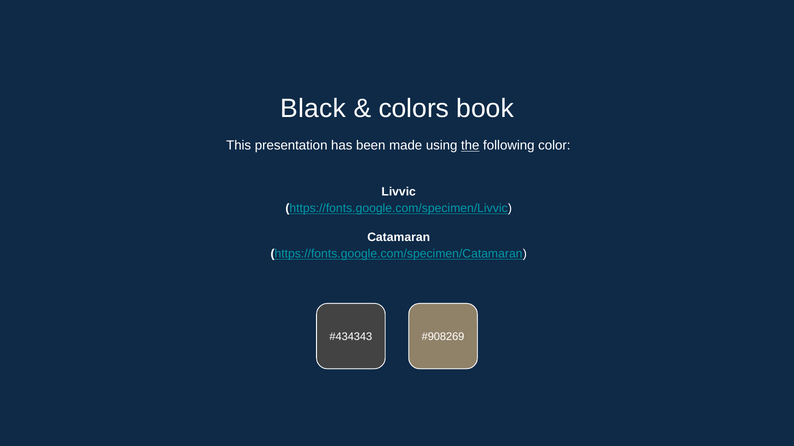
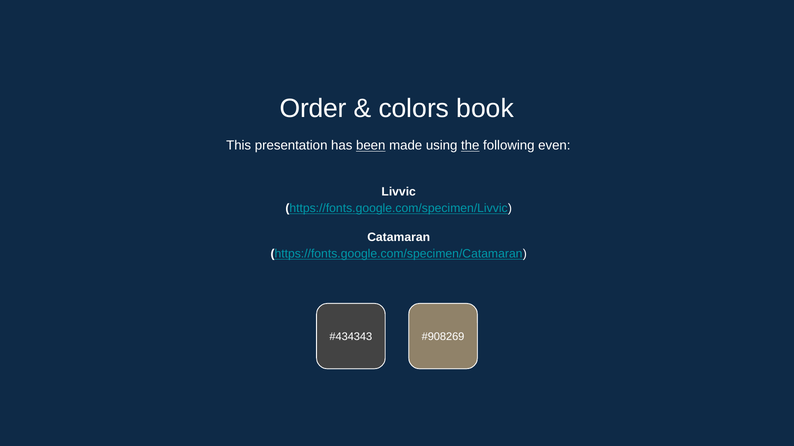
Black: Black -> Order (313, 109)
been underline: none -> present (371, 146)
color: color -> even (554, 146)
